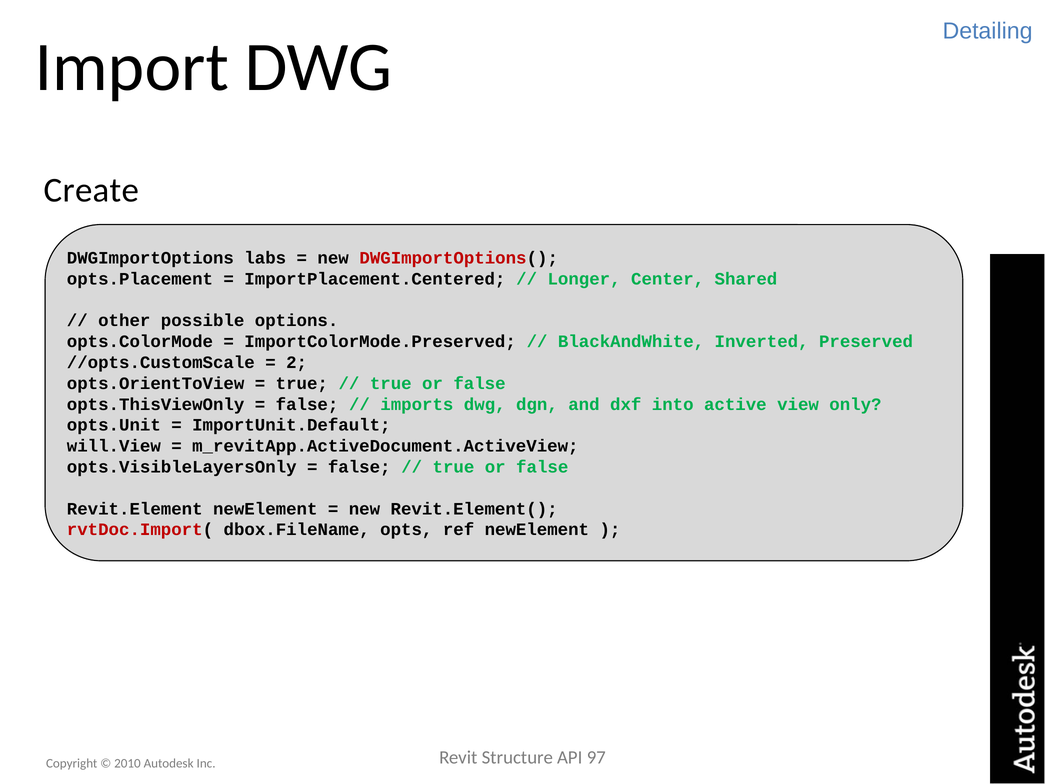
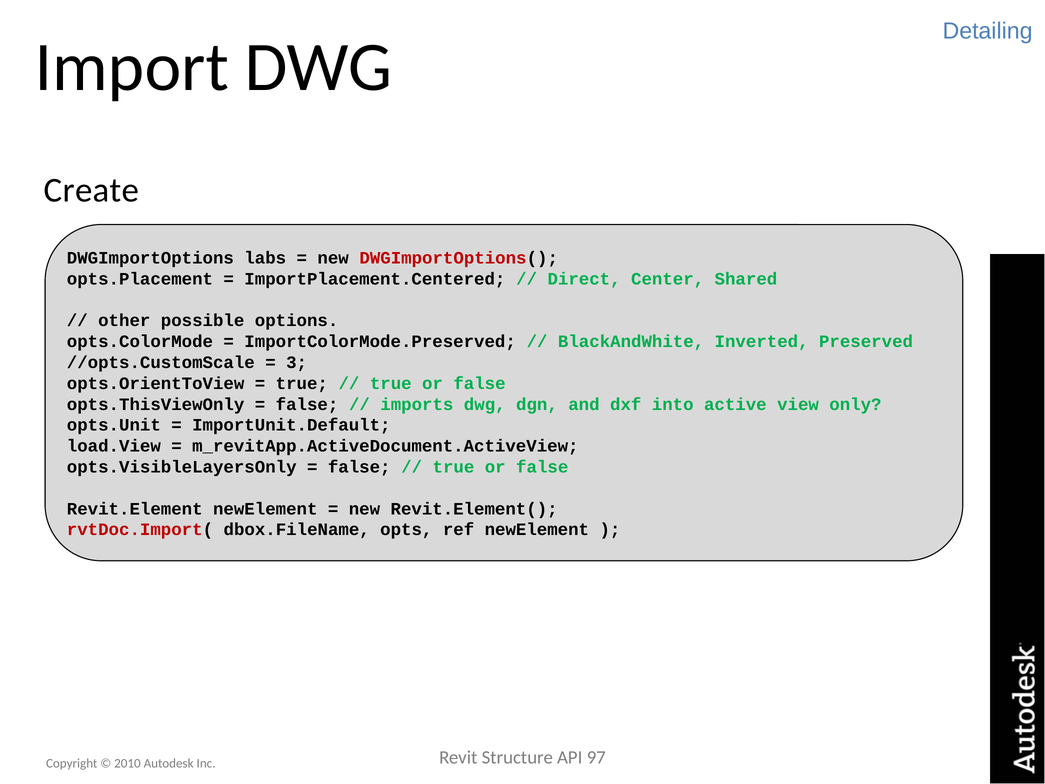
Longer: Longer -> Direct (584, 279)
2: 2 -> 3 (297, 362)
will.View: will.View -> load.View (114, 446)
